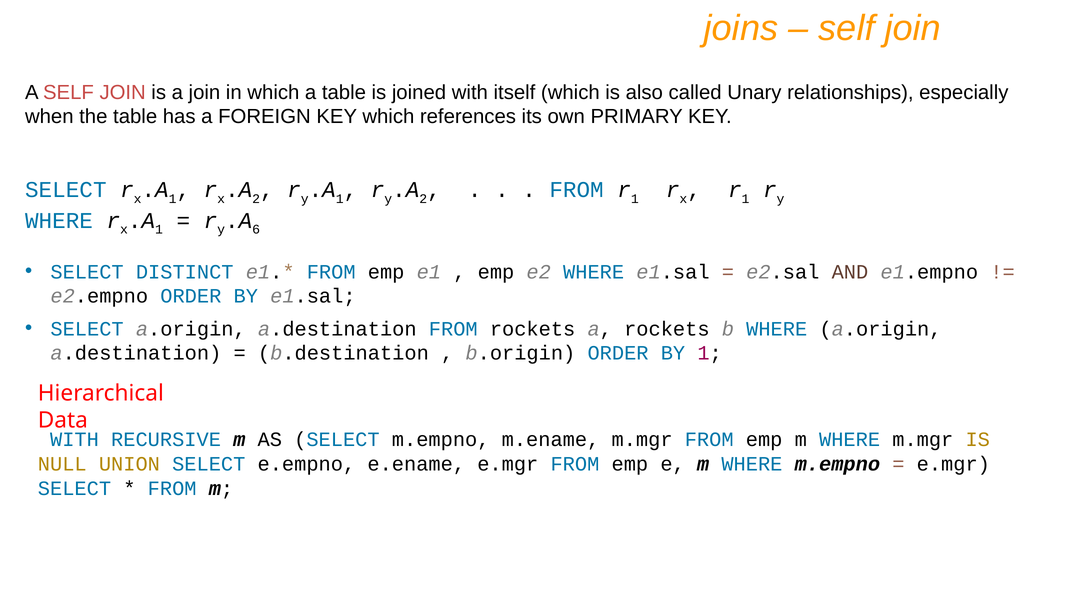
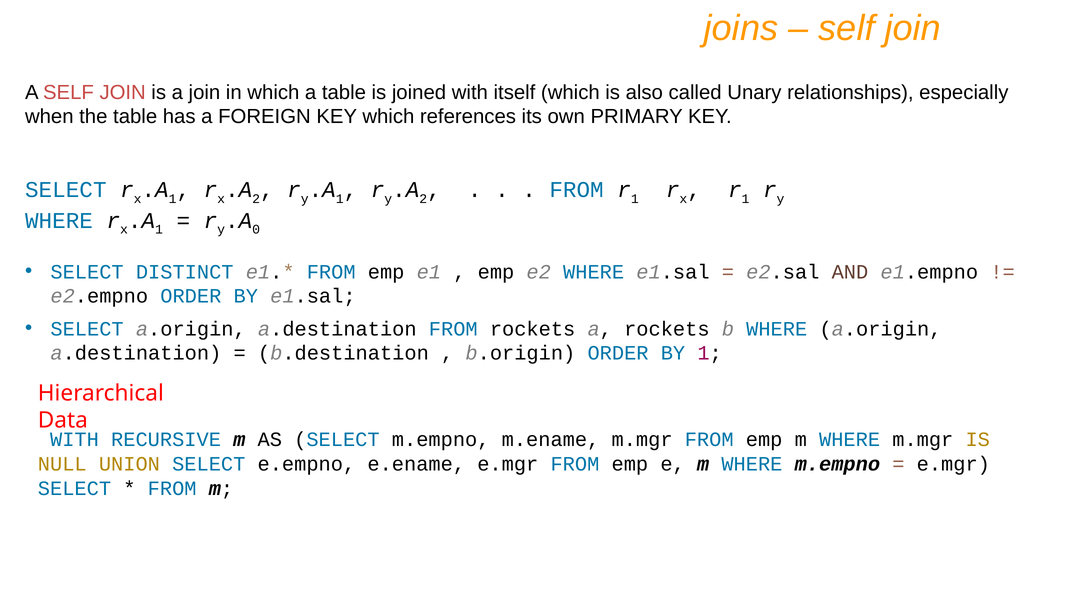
6: 6 -> 0 (256, 229)
